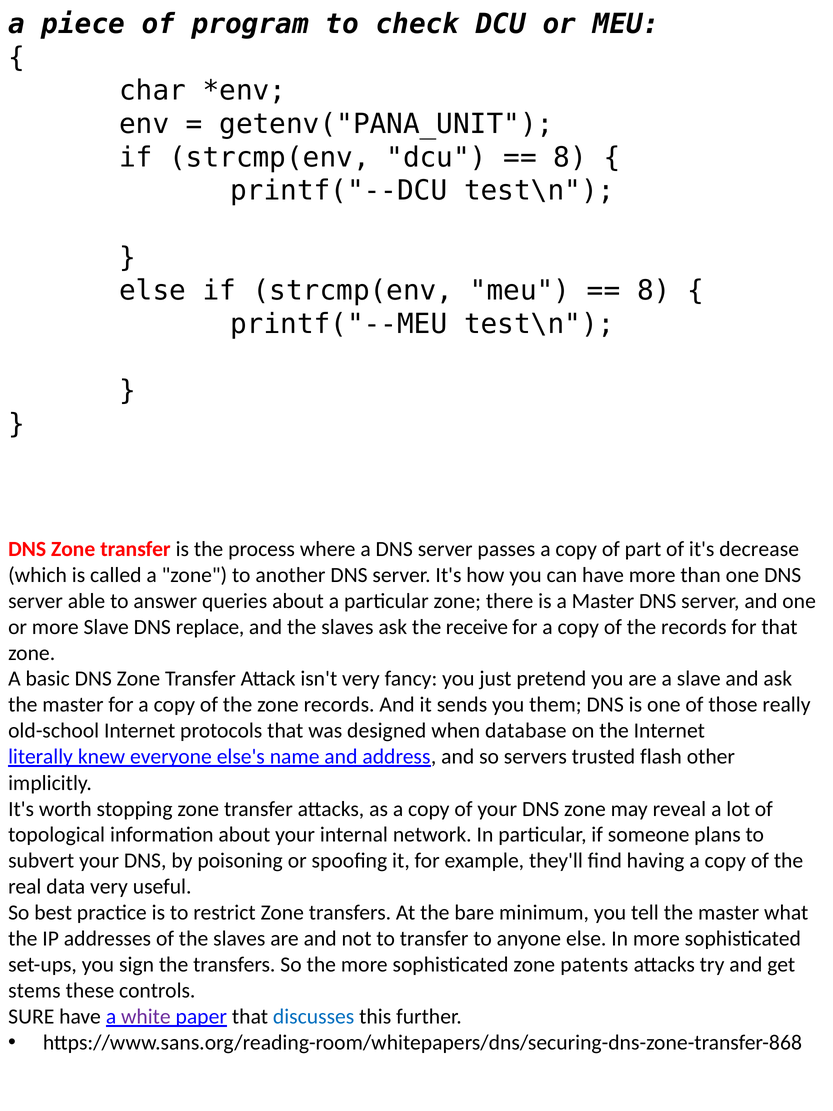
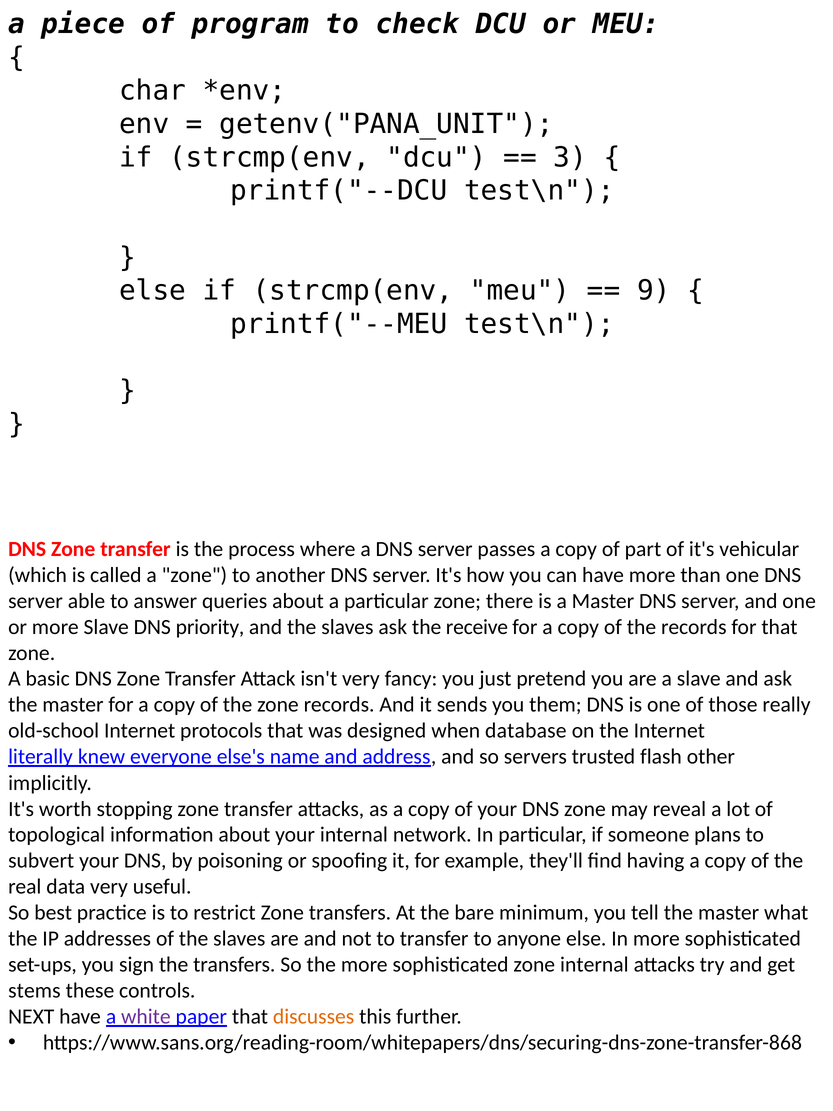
8: 8 -> 3 (570, 157)
8: 8 -> 9 (654, 291)
decrease: decrease -> vehicular (759, 549)
replace: replace -> priority (210, 627)
zone patents: patents -> internal (594, 964)
SURE: SURE -> NEXT (31, 1016)
discusses colour: blue -> orange (314, 1016)
